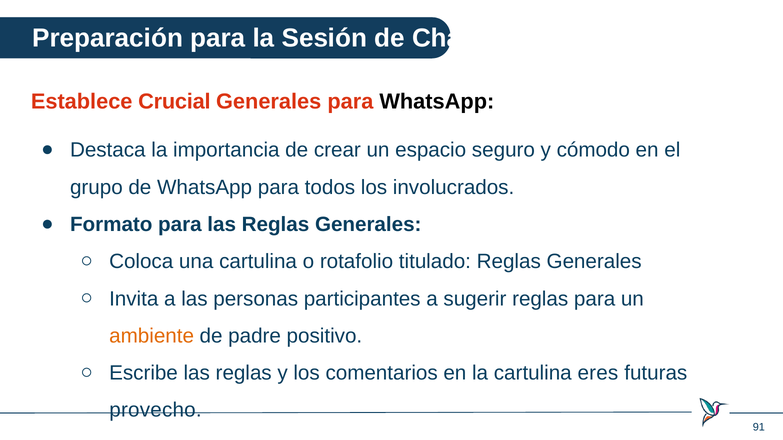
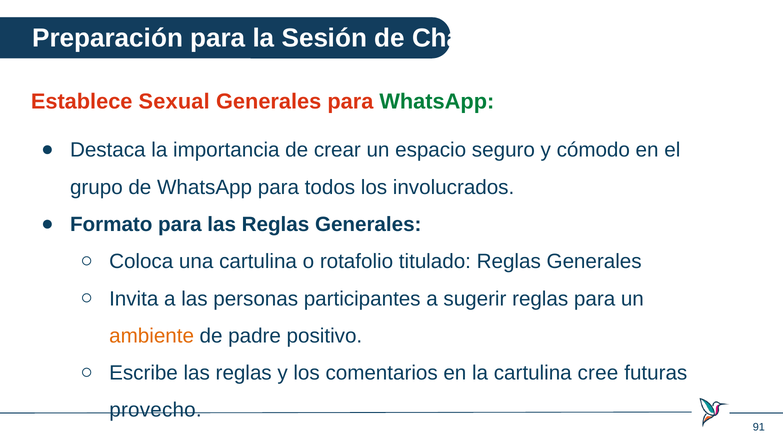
Crucial: Crucial -> Sexual (174, 102)
WhatsApp colour: black -> green (437, 102)
eres: eres -> cree (598, 373)
